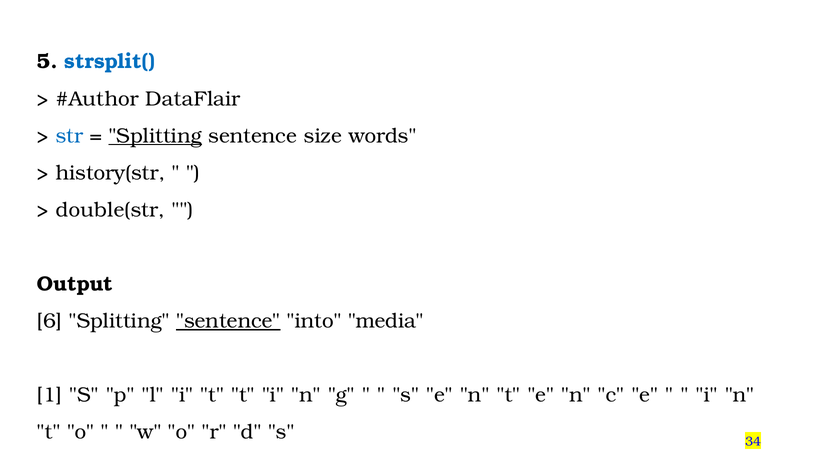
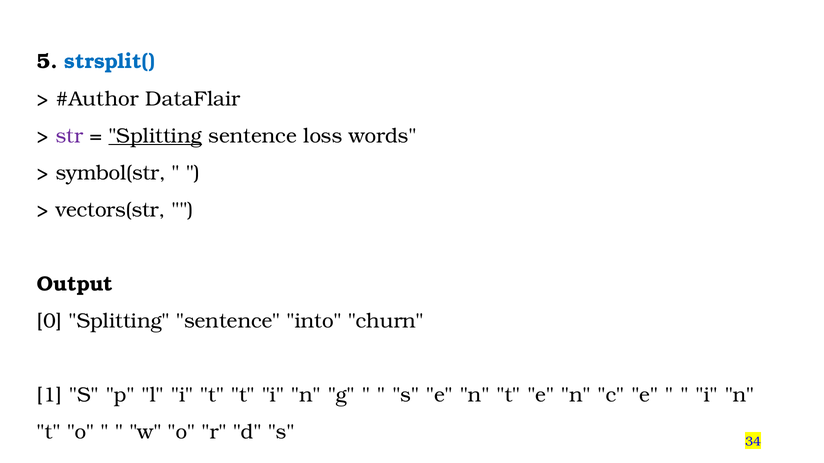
str colour: blue -> purple (70, 136)
size: size -> loss (323, 136)
history(str: history(str -> symbol(str (111, 173)
double(str: double(str -> vectors(str (111, 210)
6: 6 -> 0 (50, 321)
sentence underline: present -> none (228, 321)
media: media -> churn (386, 321)
